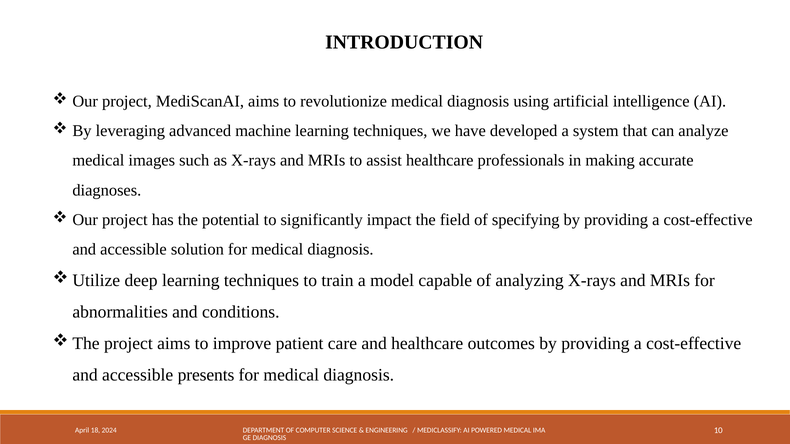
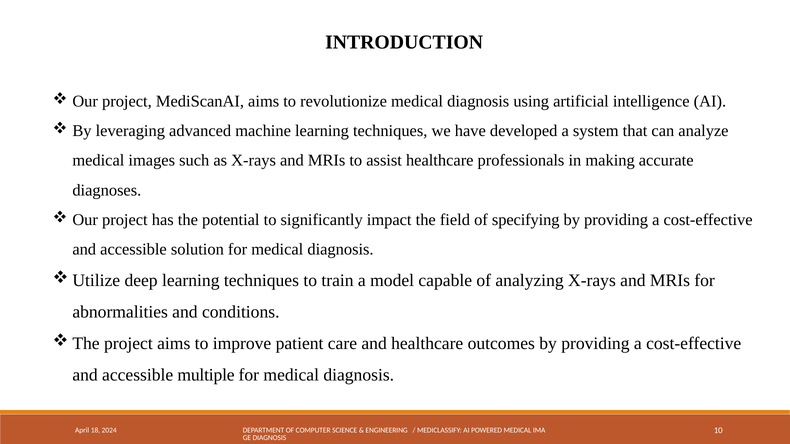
presents: presents -> multiple (206, 375)
